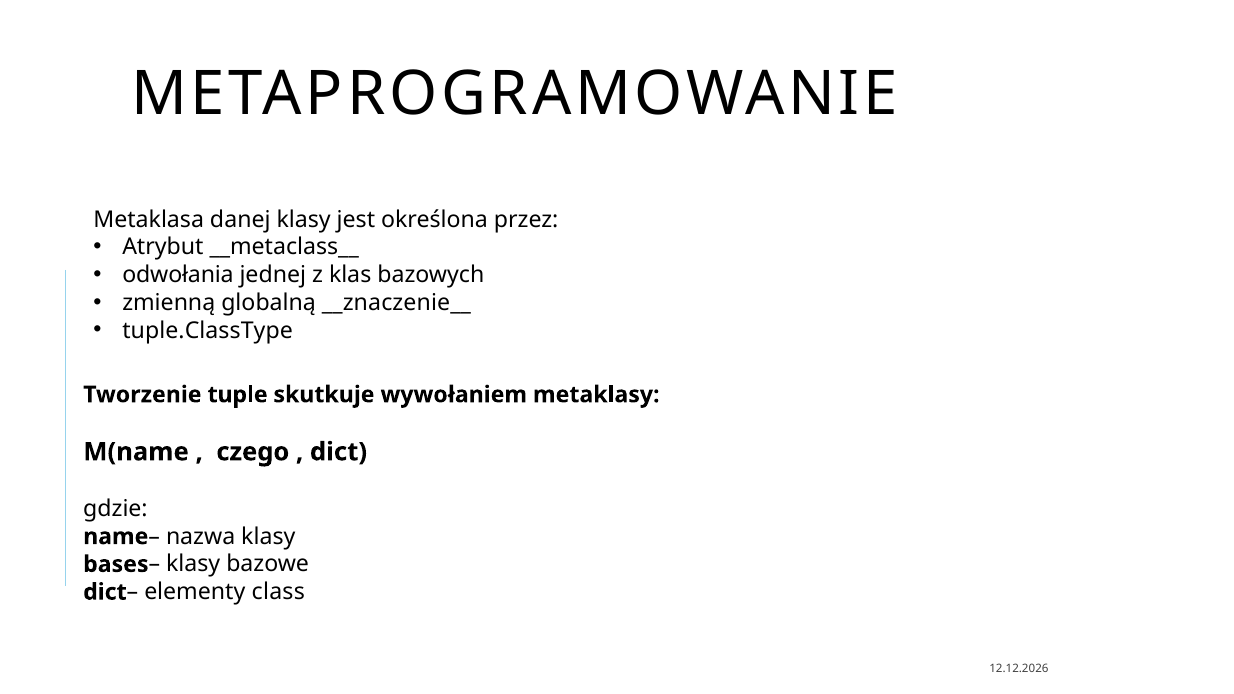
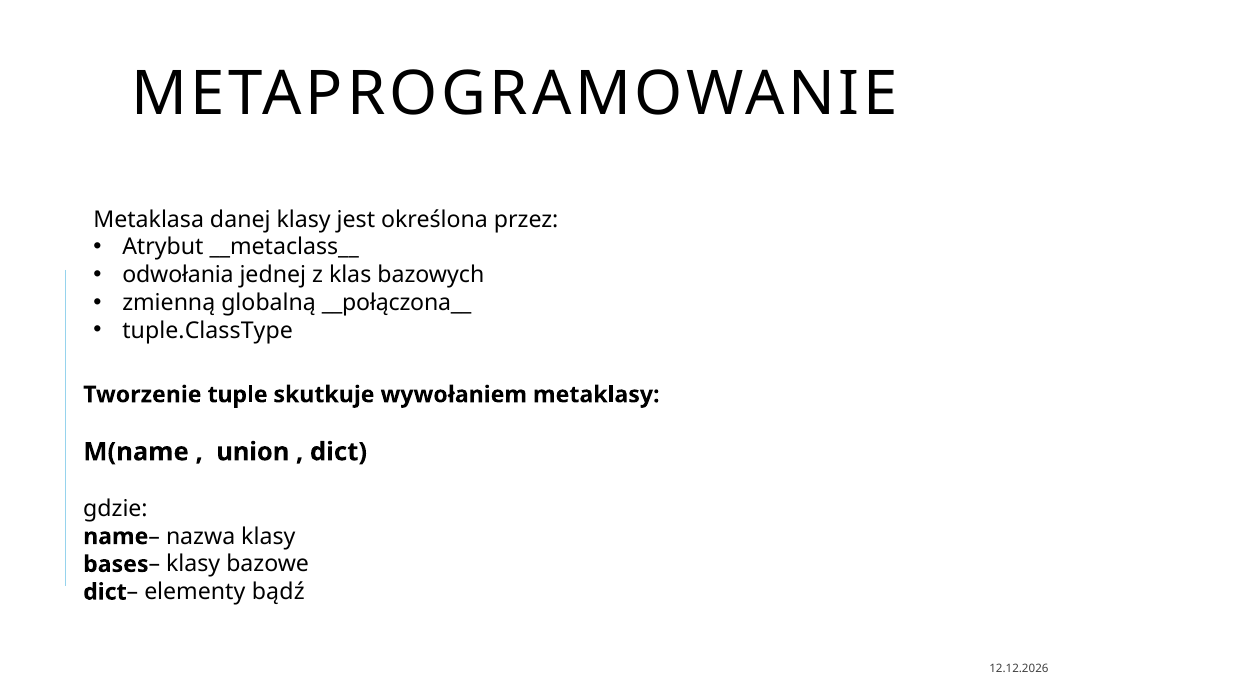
__znaczenie__: __znaczenie__ -> __połączona__ (397, 303)
czego: czego -> union (253, 452)
class: class -> bądź (278, 592)
